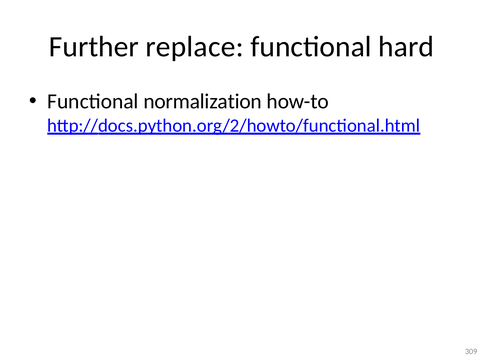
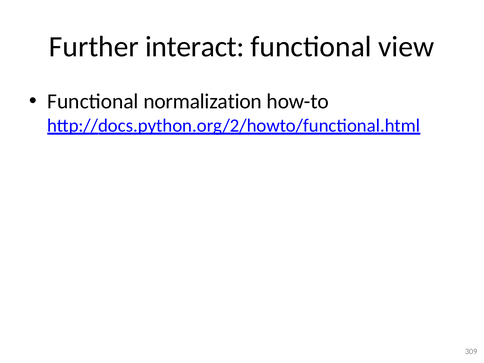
replace: replace -> interact (195, 47)
hard: hard -> view (406, 47)
